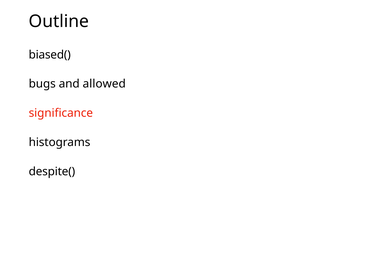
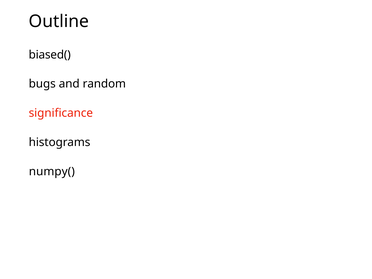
allowed: allowed -> random (104, 84)
despite(: despite( -> numpy( (52, 172)
